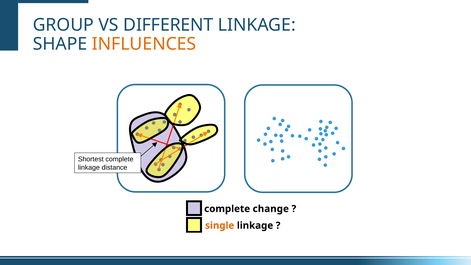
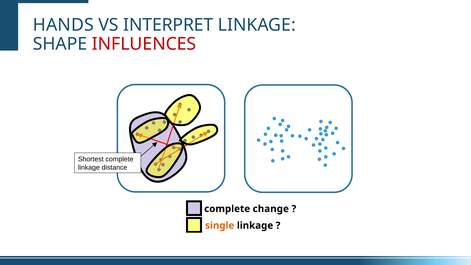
GROUP: GROUP -> HANDS (63, 25)
DIFFERENT: DIFFERENT -> INTERPRET (168, 25)
INFLUENCES colour: orange -> red (144, 44)
